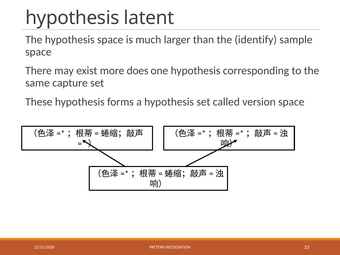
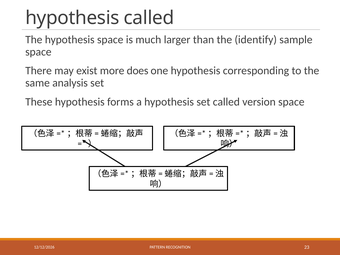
hypothesis latent: latent -> called (149, 18)
capture: capture -> analysis (70, 83)
